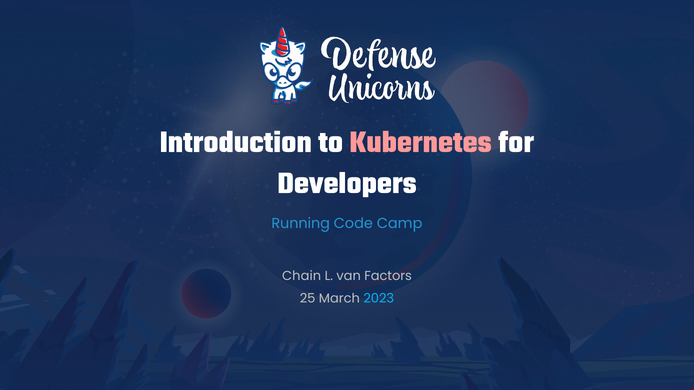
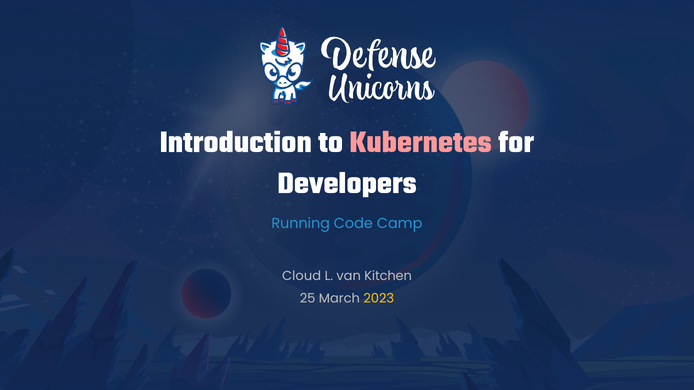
Chain: Chain -> Cloud (302, 276)
Factors: Factors -> Kitchen (388, 276)
2023 colour: light blue -> yellow (379, 299)
